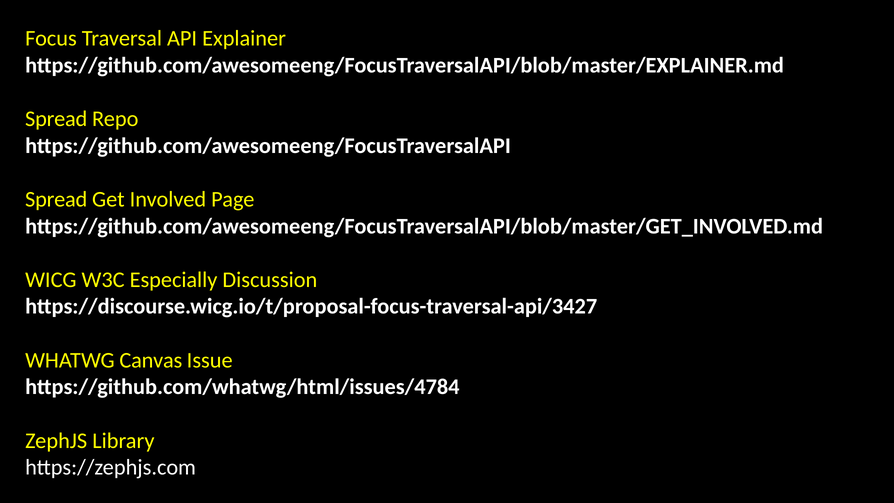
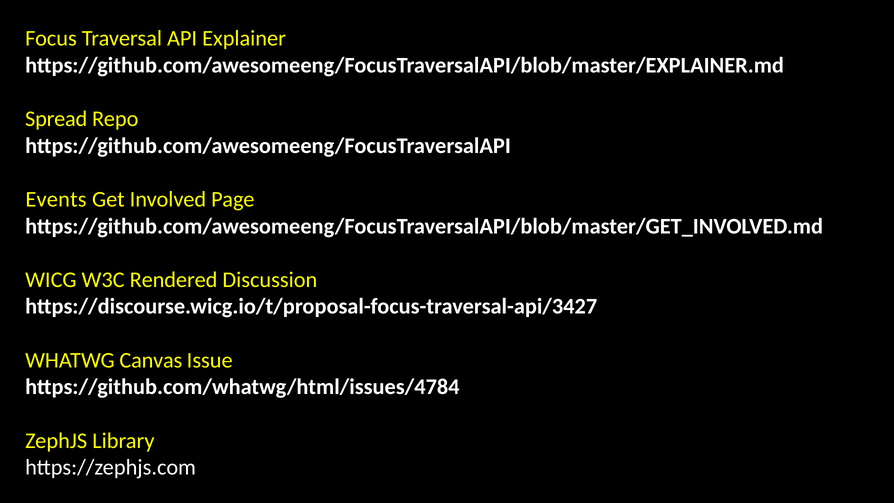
Spread: Spread -> Events (56, 199)
Especially: Especially -> Rendered (174, 280)
